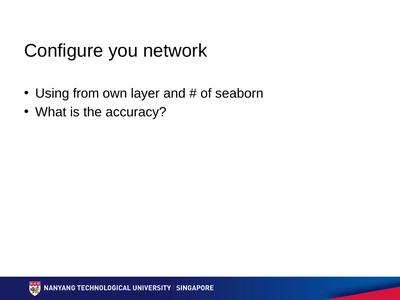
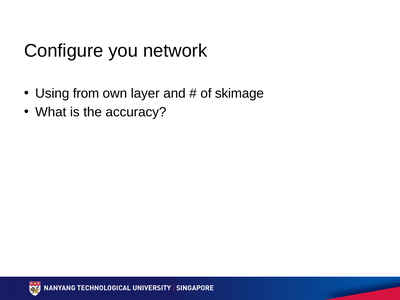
seaborn: seaborn -> skimage (239, 94)
